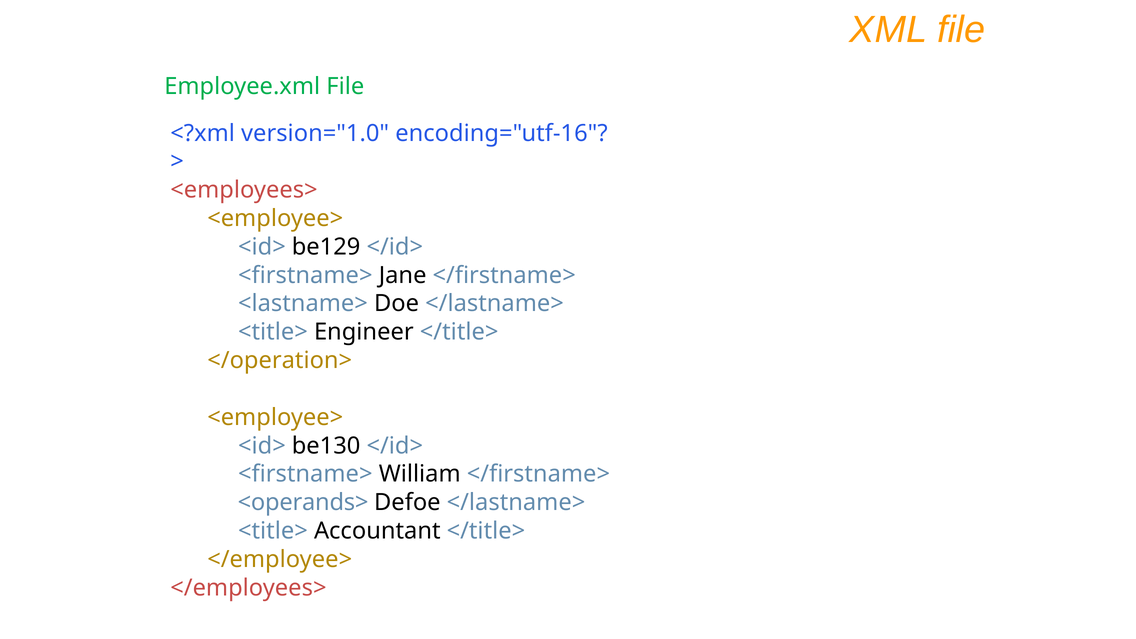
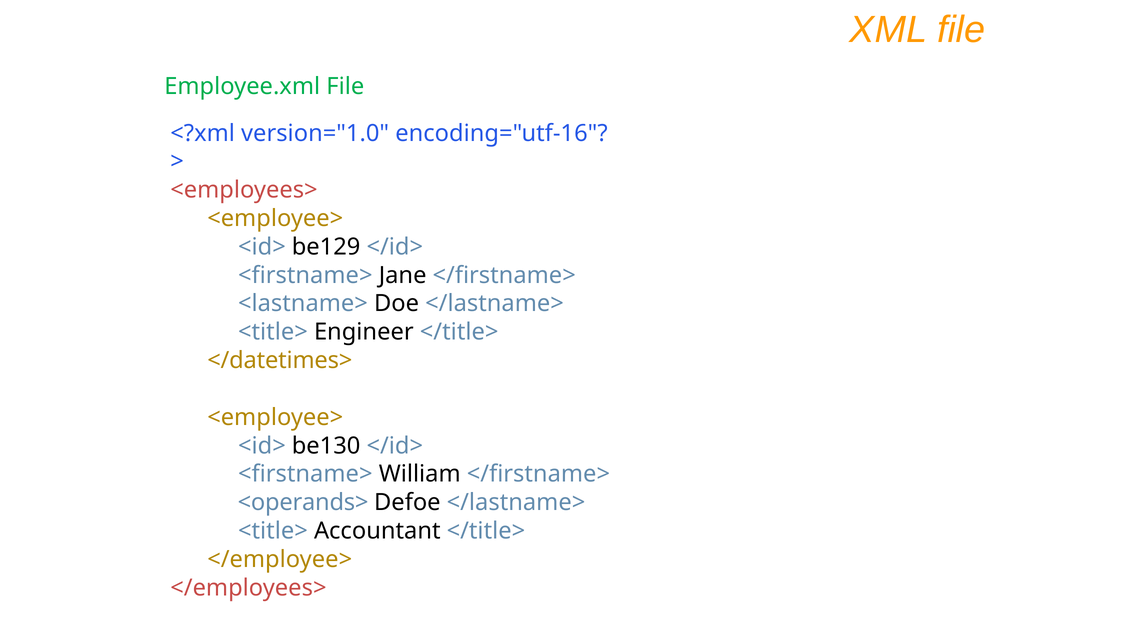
</operation>: </operation> -> </datetimes> (280, 360)
